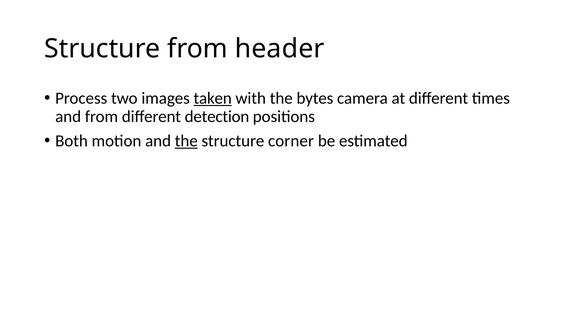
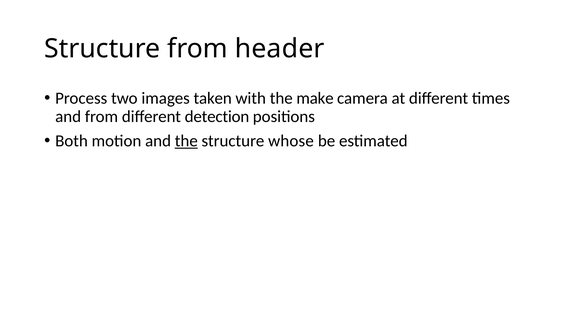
taken underline: present -> none (213, 98)
bytes: bytes -> make (315, 98)
corner: corner -> whose (291, 141)
